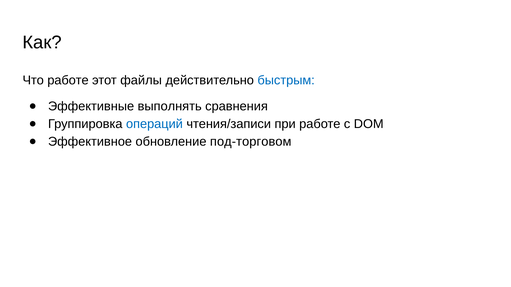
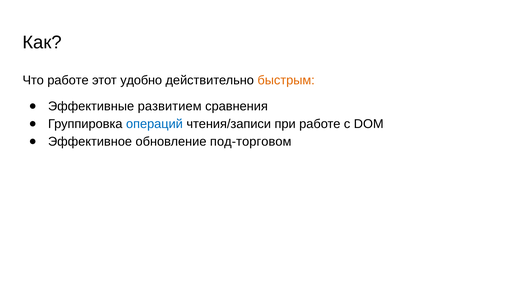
файлы: файлы -> удобно (141, 80)
быстрым colour: blue -> orange (286, 80)
выполнять: выполнять -> развитием (170, 106)
